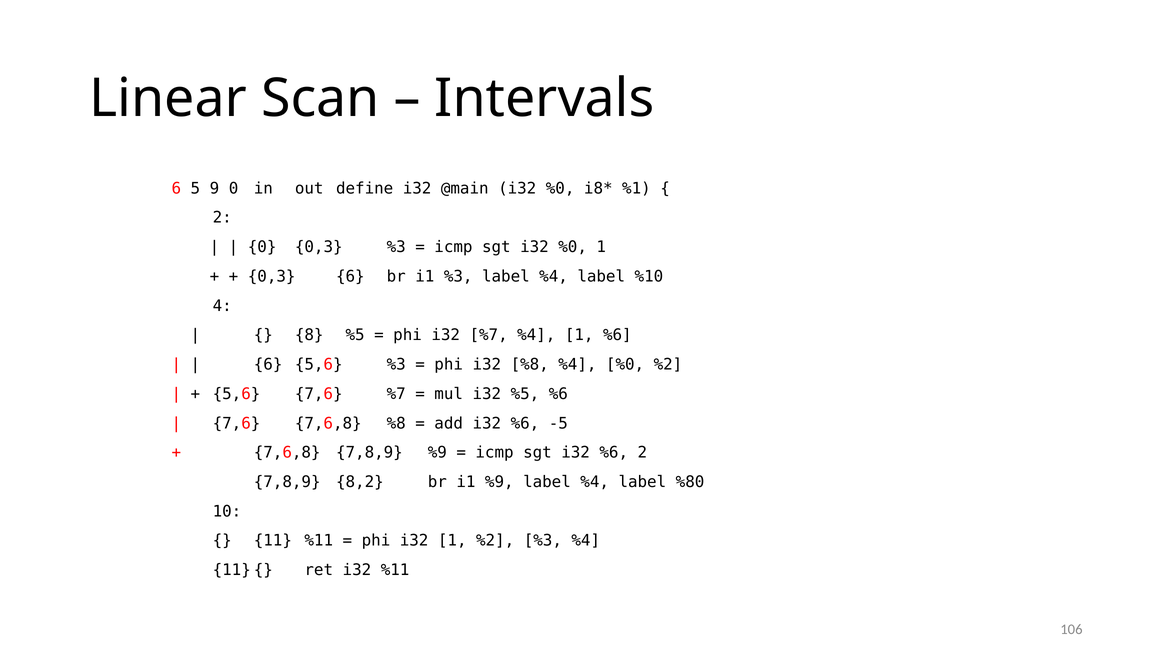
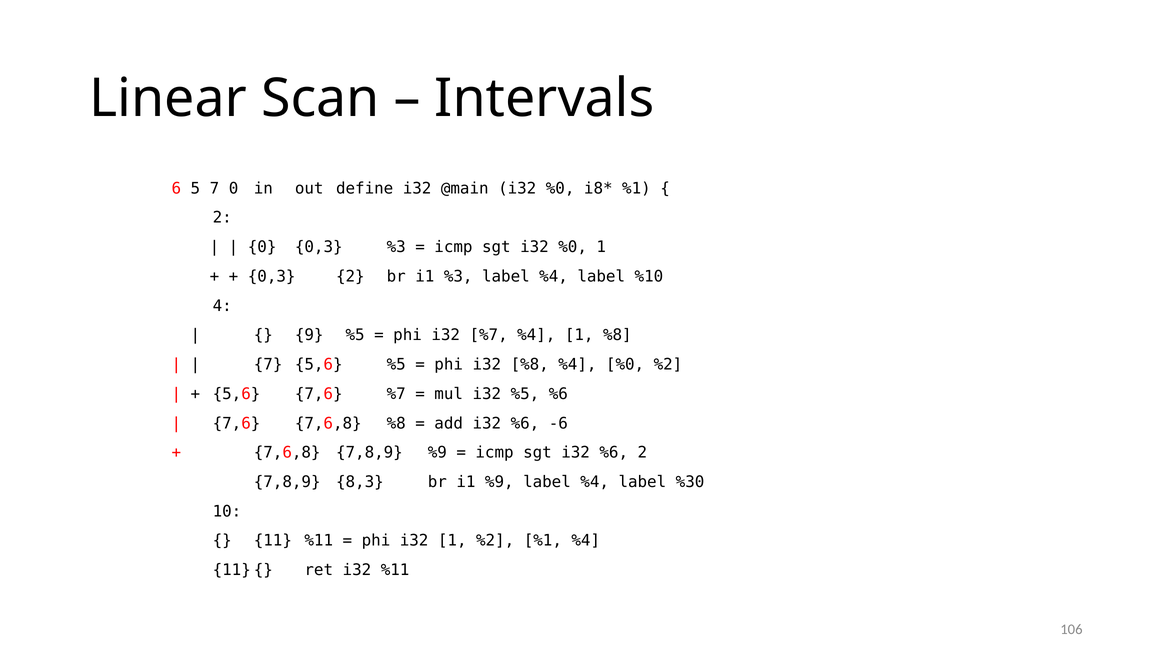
5 9: 9 -> 7 (214, 188)
0,3 6: 6 -> 2 (350, 277)
8: 8 -> 9 (309, 335)
1 %6: %6 -> %8 (617, 335)
6: 6 -> 7 (268, 365)
5,6 %3: %3 -> %5 (396, 365)
-5: -5 -> -6 (558, 423)
8,2: 8,2 -> 8,3 (360, 482)
%80: %80 -> %30 (690, 482)
%2 %3: %3 -> %1 (543, 541)
